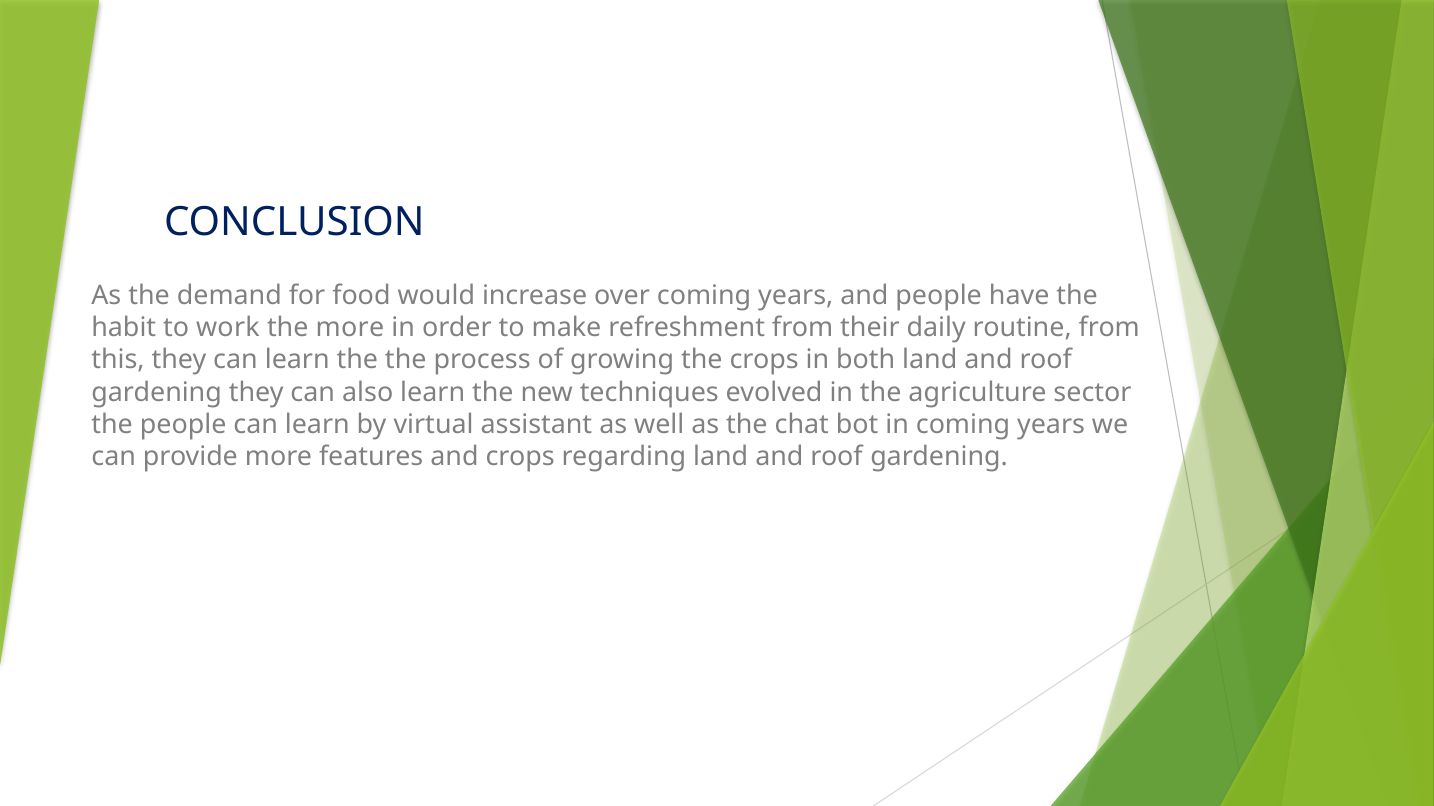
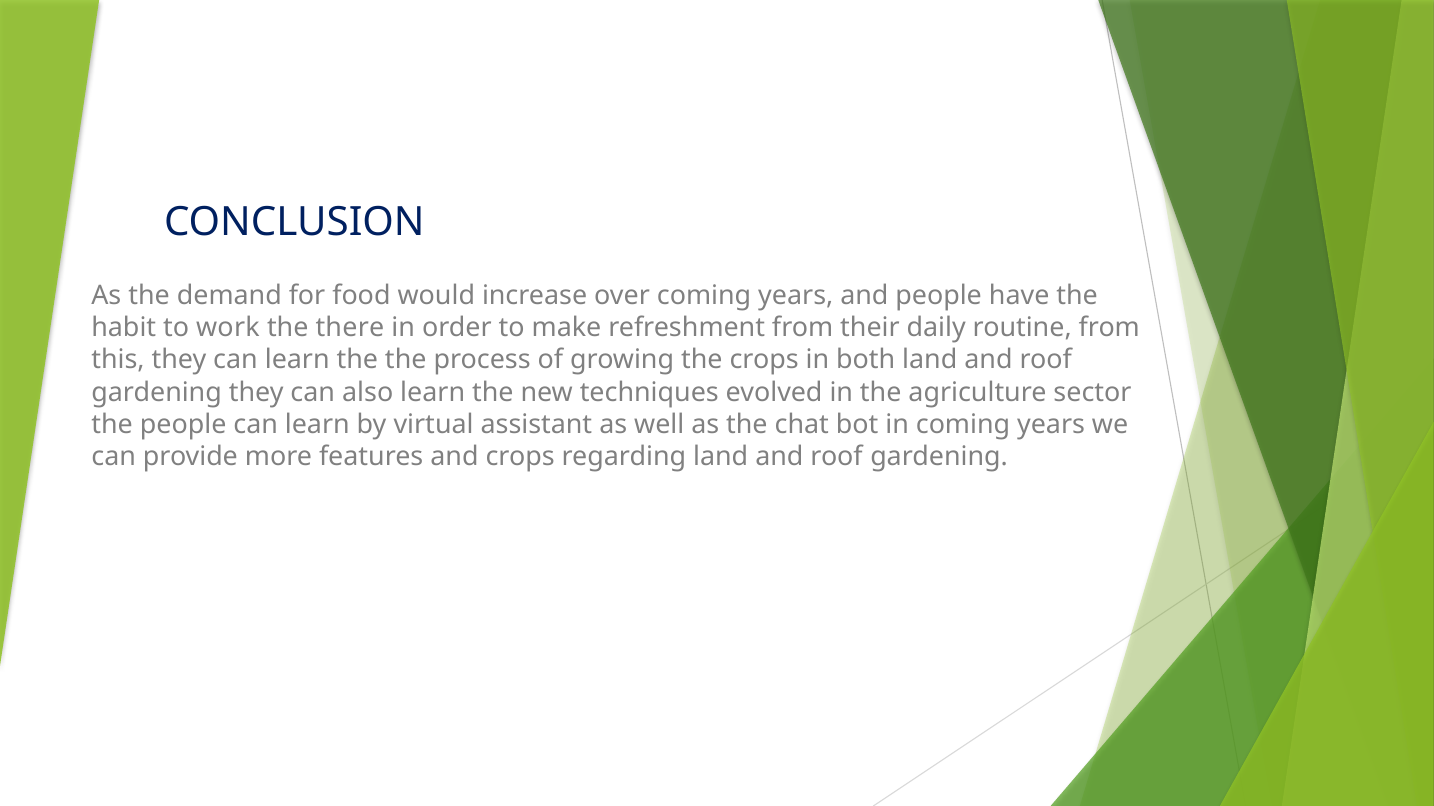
the more: more -> there (350, 328)
